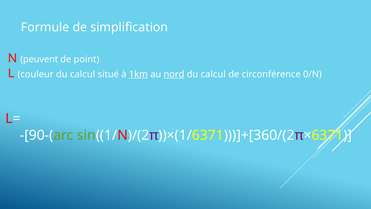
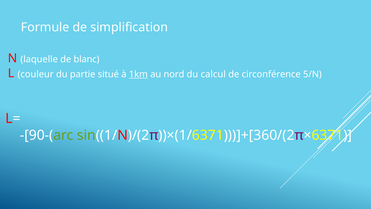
peuvent: peuvent -> laquelle (39, 59)
point: point -> blanc (87, 59)
calcul: calcul -> partie (83, 74)
nord underline: present -> none (174, 74)
0/N: 0/N -> 5/N (312, 74)
